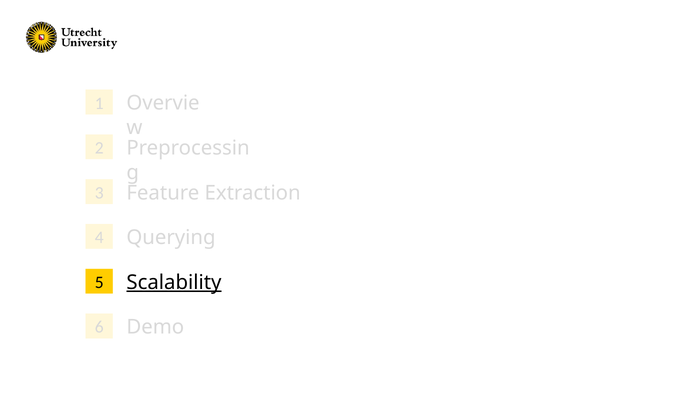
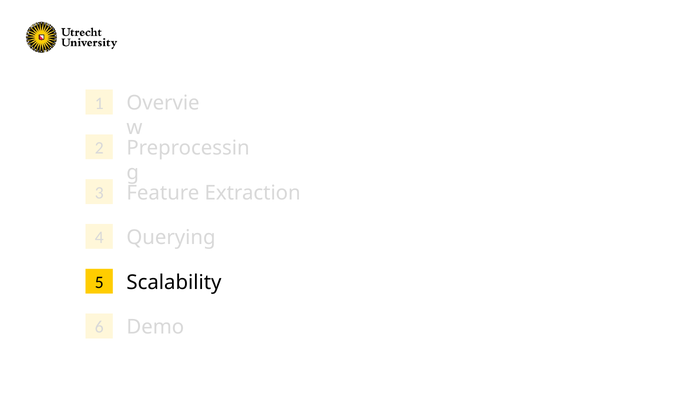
Scalability underline: present -> none (174, 282)
